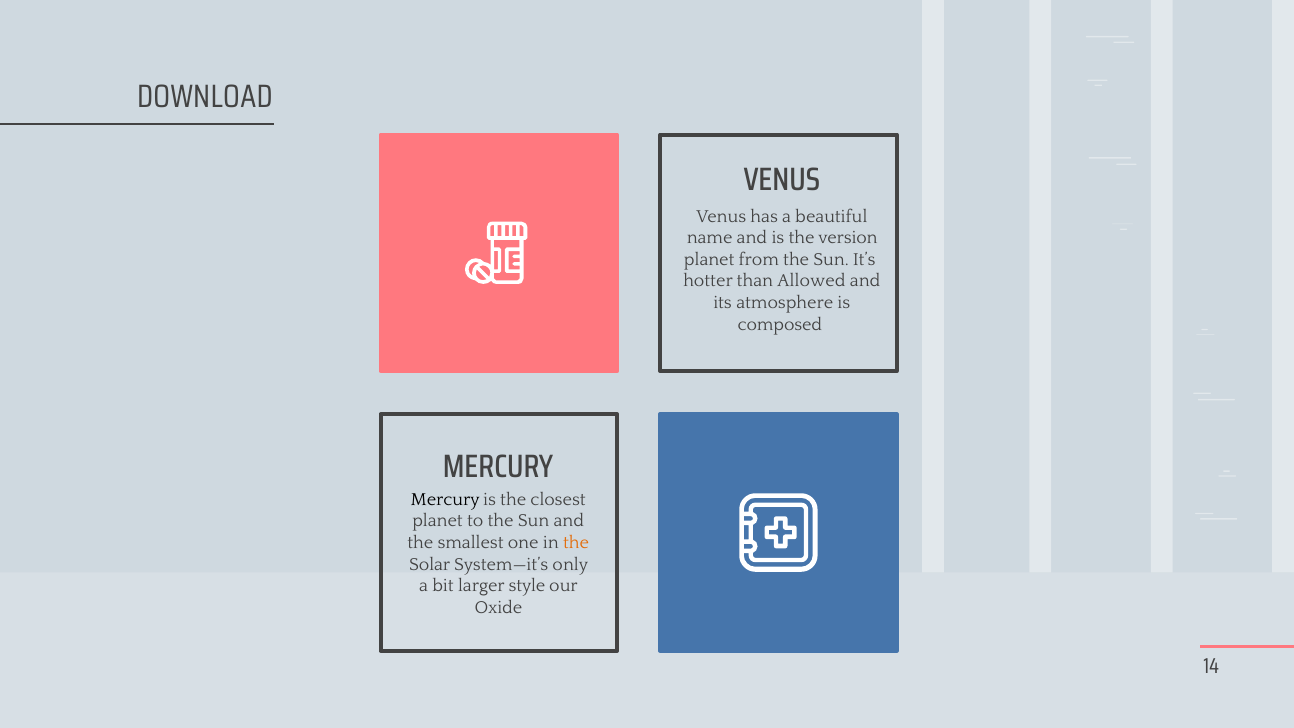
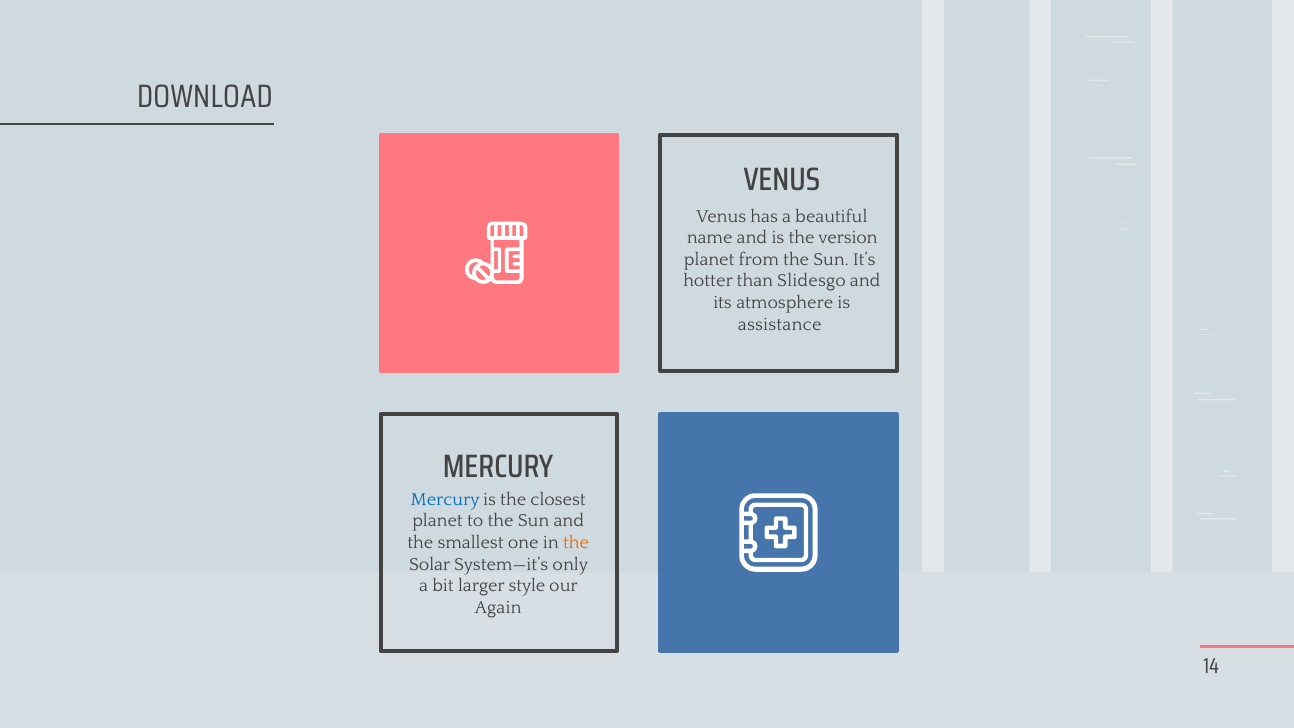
Allowed: Allowed -> Slidesgo (812, 281)
composed: composed -> assistance (780, 324)
Mercury colour: black -> blue (445, 499)
Oxide: Oxide -> Again (498, 607)
